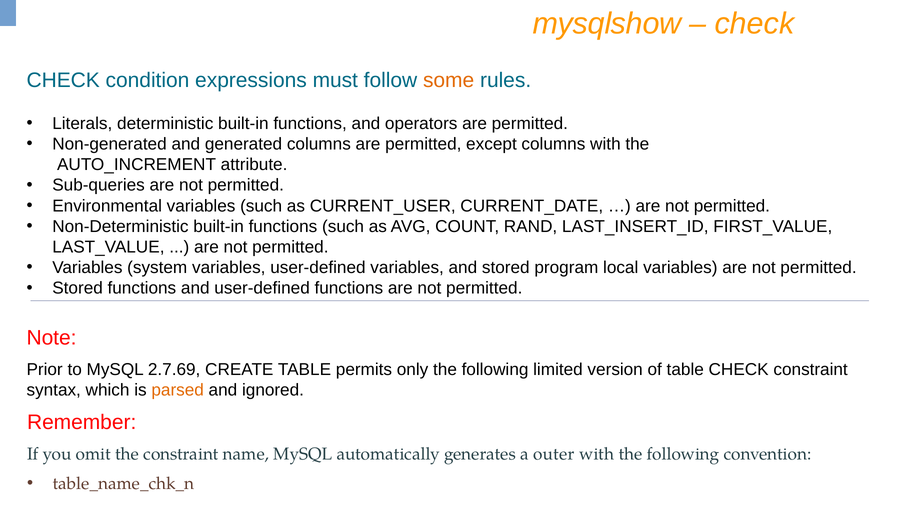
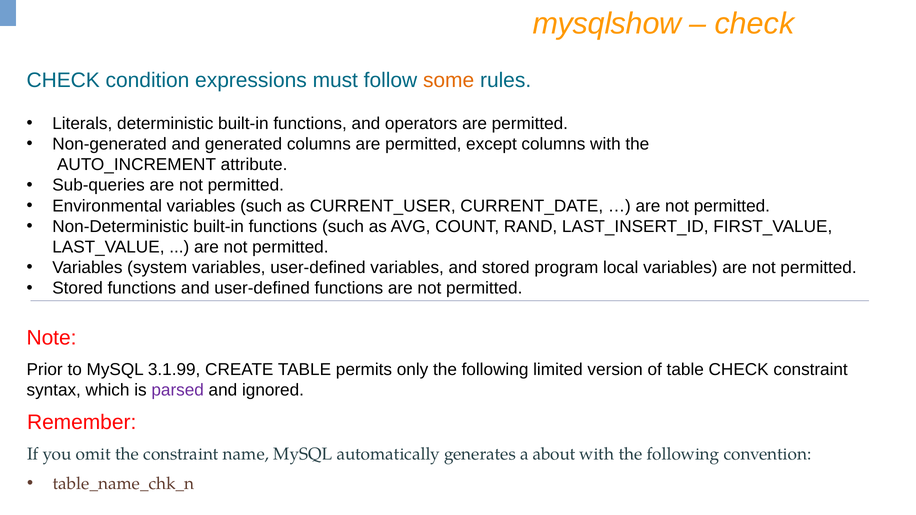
2.7.69: 2.7.69 -> 3.1.99 (174, 370)
parsed colour: orange -> purple (178, 390)
outer: outer -> about (554, 454)
